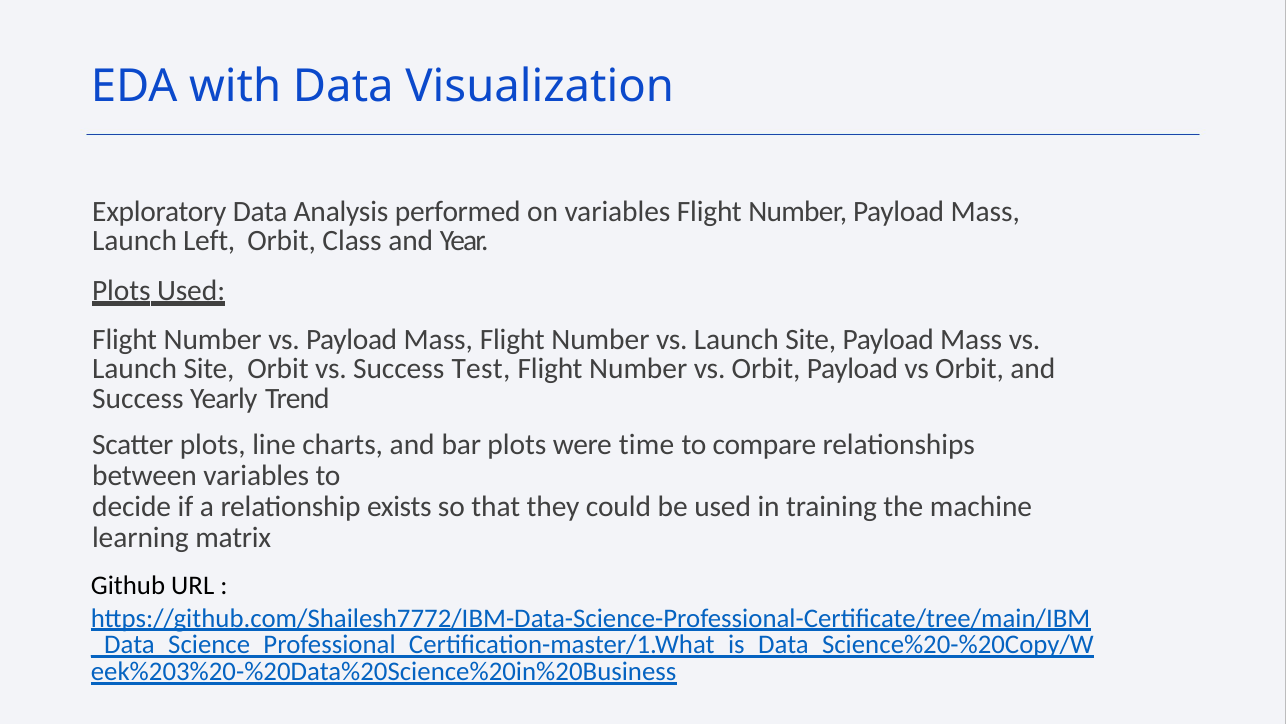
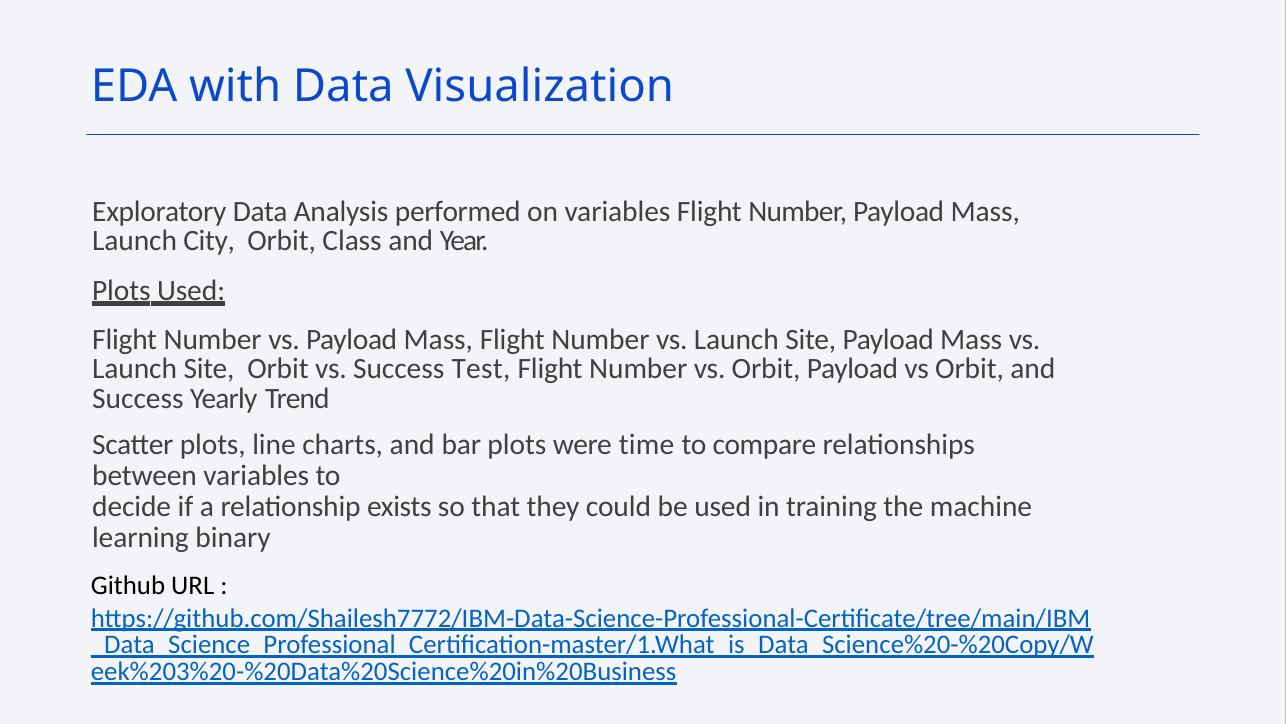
Left: Left -> City (209, 241)
matrix: matrix -> binary (233, 537)
